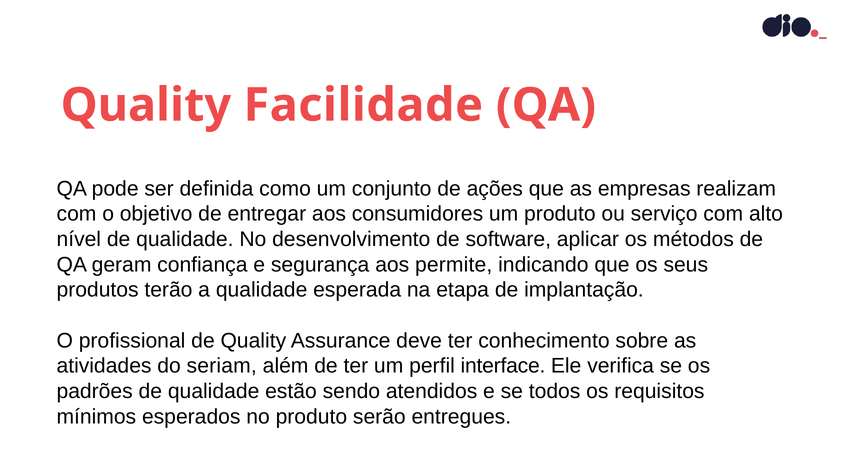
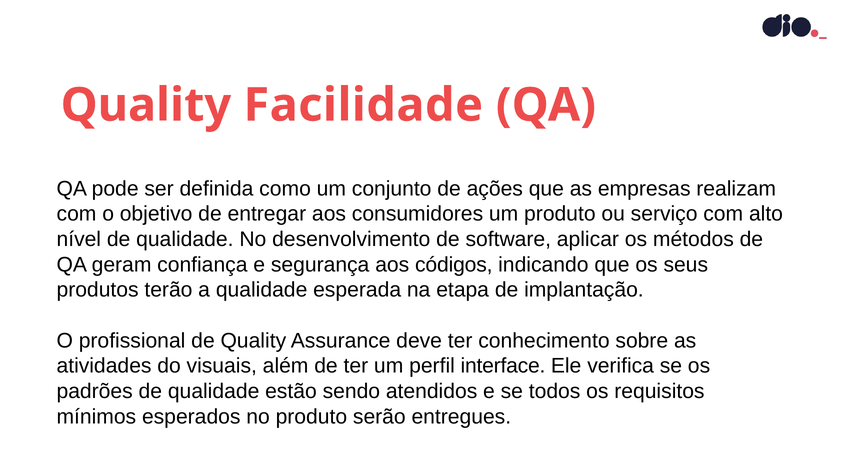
permite: permite -> códigos (454, 265)
seriam: seriam -> visuais (222, 366)
